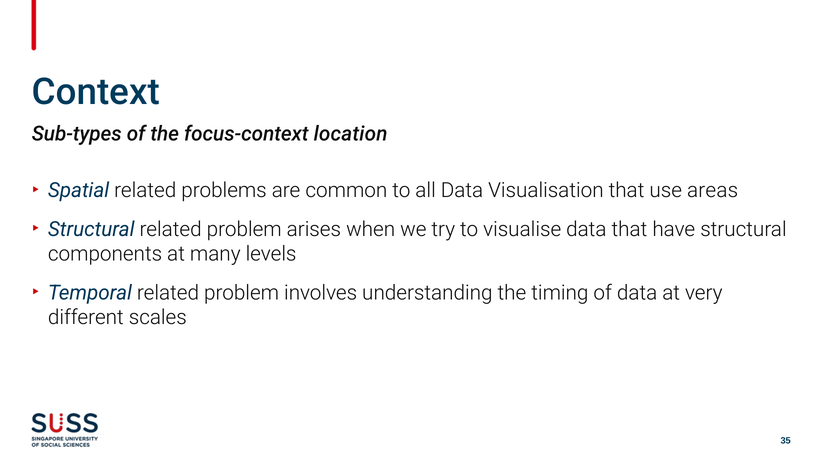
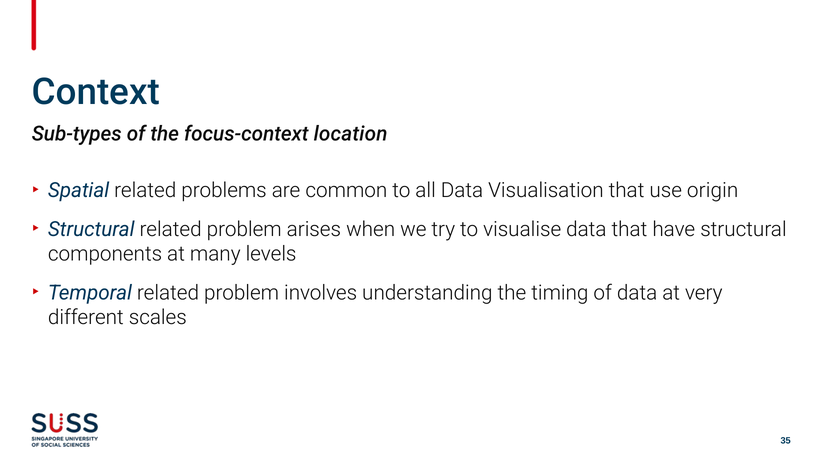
areas: areas -> origin (713, 191)
